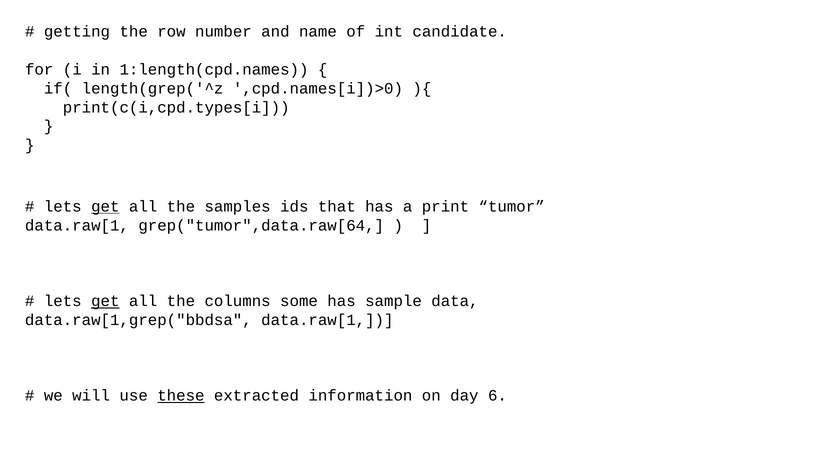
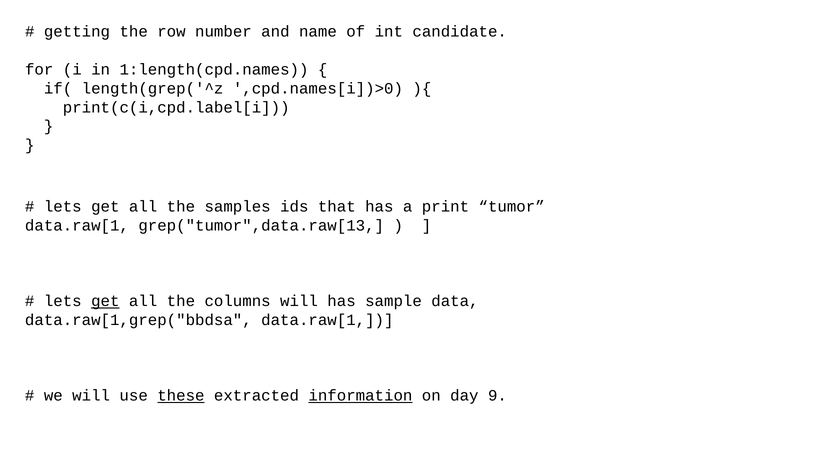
print(c(i,cpd.types[i: print(c(i,cpd.types[i -> print(c(i,cpd.label[i (176, 107)
get underline: present -> none (105, 206)
grep("tumor",data.raw[64: grep("tumor",data.raw[64 -> grep("tumor",data.raw[13 (261, 225)
columns some: some -> will (299, 301)
information underline: none -> present (360, 395)
6: 6 -> 9 (497, 395)
